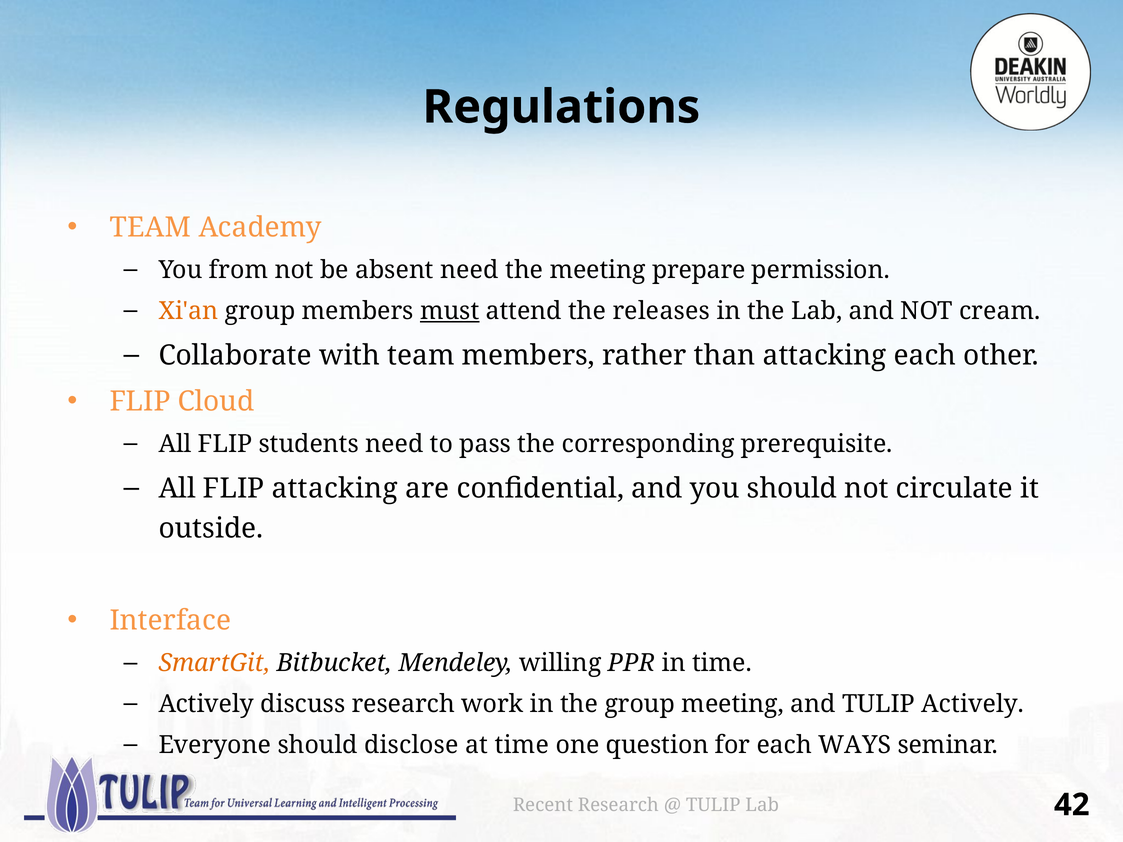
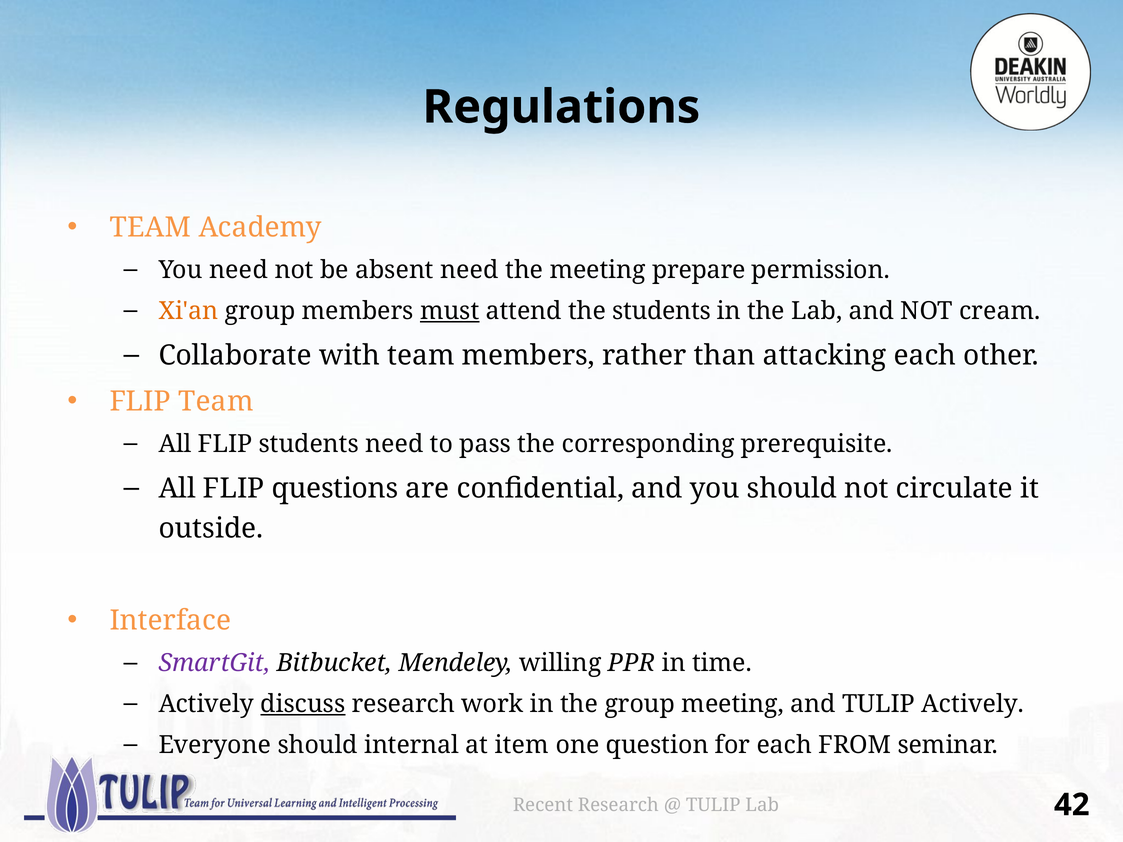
You from: from -> need (238, 270)
the releases: releases -> students (661, 311)
FLIP Cloud: Cloud -> Team (216, 402)
FLIP attacking: attacking -> questions (335, 488)
SmartGit colour: orange -> purple (214, 663)
discuss underline: none -> present (303, 704)
disclose: disclose -> internal (412, 745)
at time: time -> item (522, 745)
WAYS: WAYS -> FROM (855, 745)
